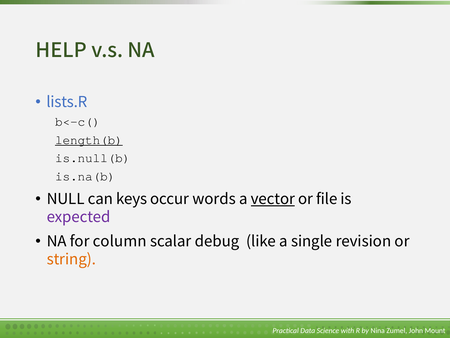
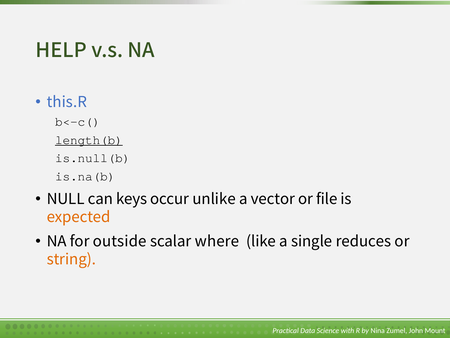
lists.R: lists.R -> this.R (67, 102)
words: words -> unlike (214, 199)
vector underline: present -> none (273, 199)
expected colour: purple -> orange (79, 217)
column: column -> outside (120, 241)
debug: debug -> where (217, 241)
revision: revision -> reduces (363, 241)
